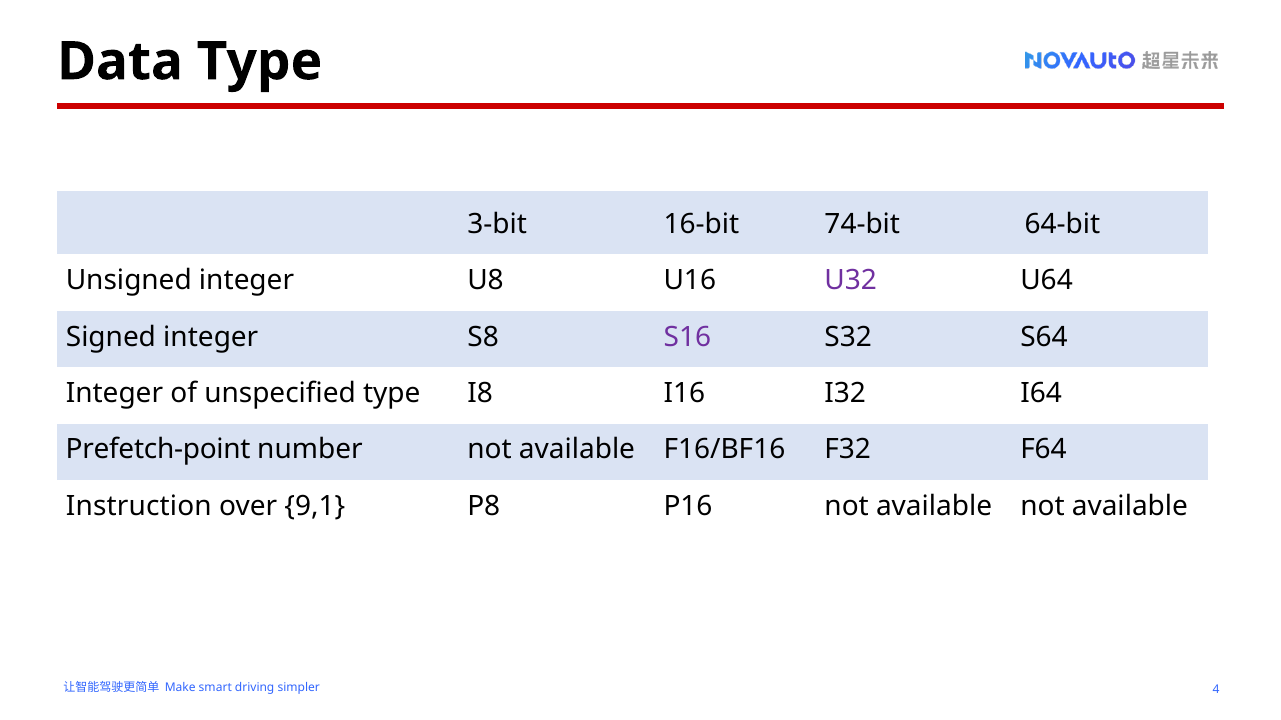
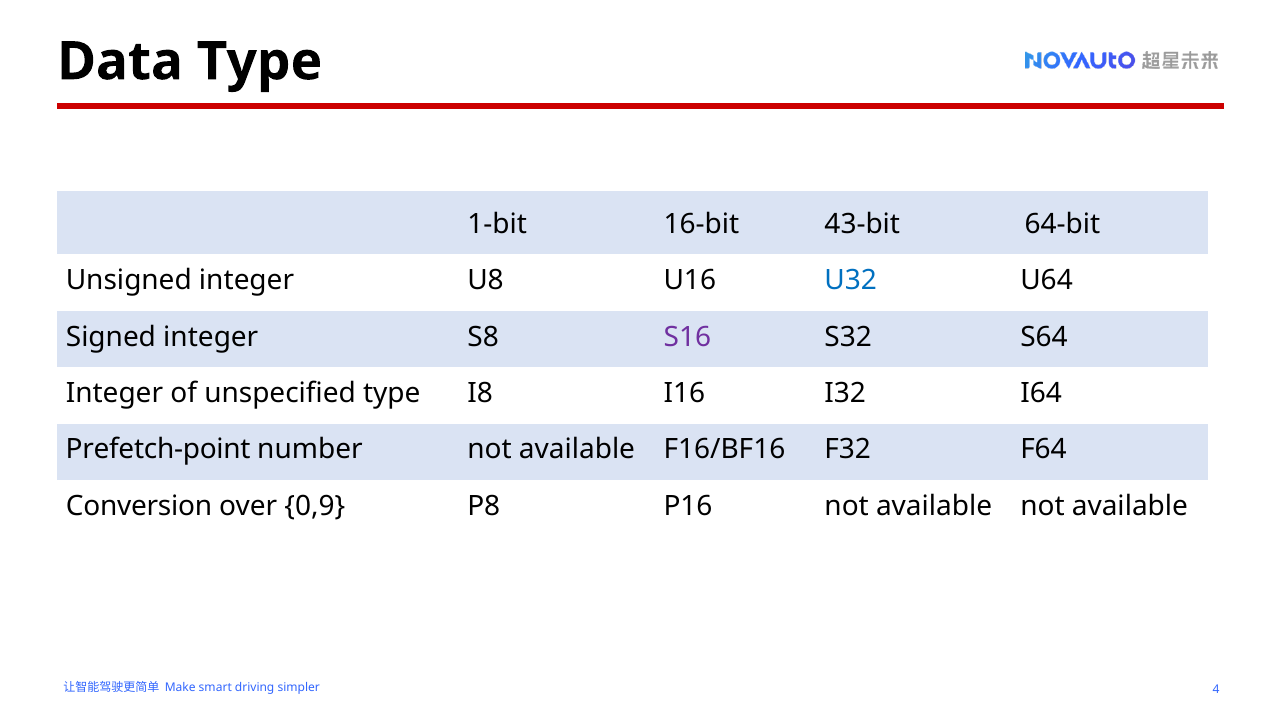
3-bit: 3-bit -> 1-bit (497, 224)
74-bit: 74-bit -> 43-bit (862, 224)
U32 colour: purple -> blue (851, 281)
Instruction: Instruction -> Conversion (139, 507)
9,1: 9,1 -> 0,9 (315, 507)
